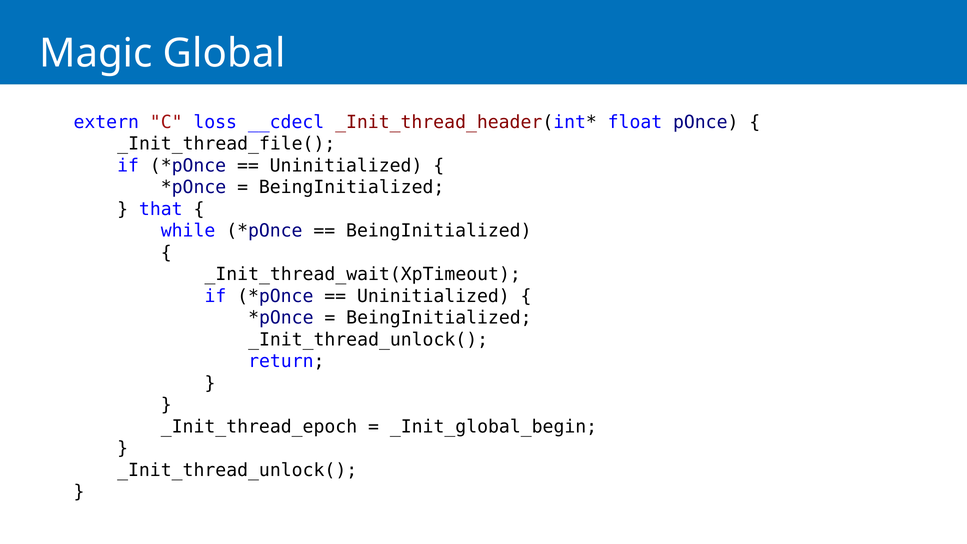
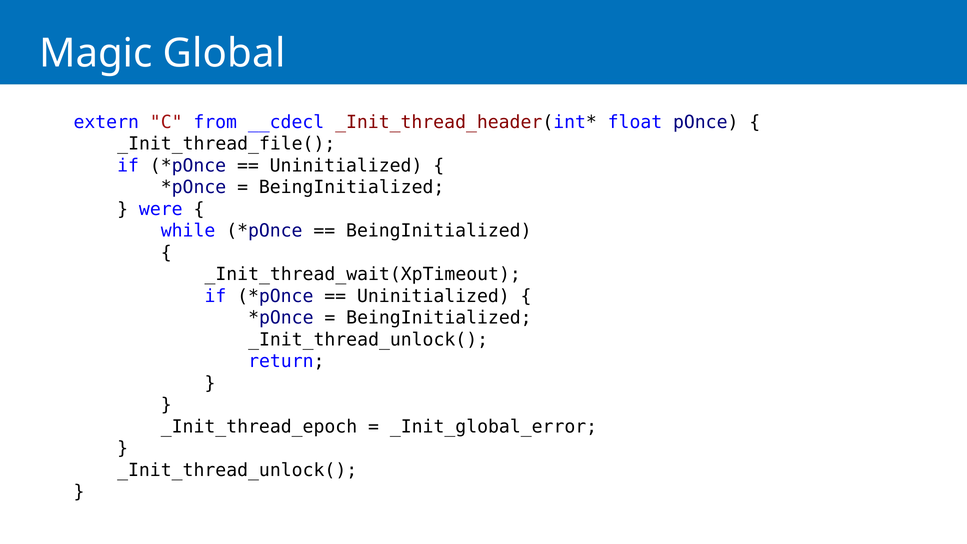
loss: loss -> from (215, 122)
that: that -> were (161, 209)
_Init_global_begin: _Init_global_begin -> _Init_global_error (494, 427)
